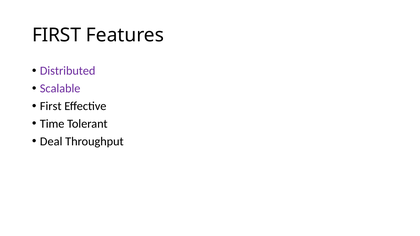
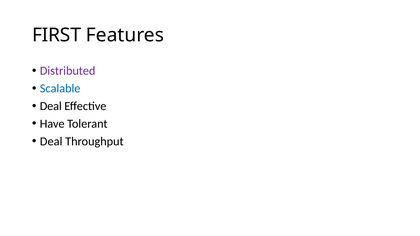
Scalable colour: purple -> blue (60, 89)
First: First -> Deal (51, 106)
Time: Time -> Have (52, 124)
